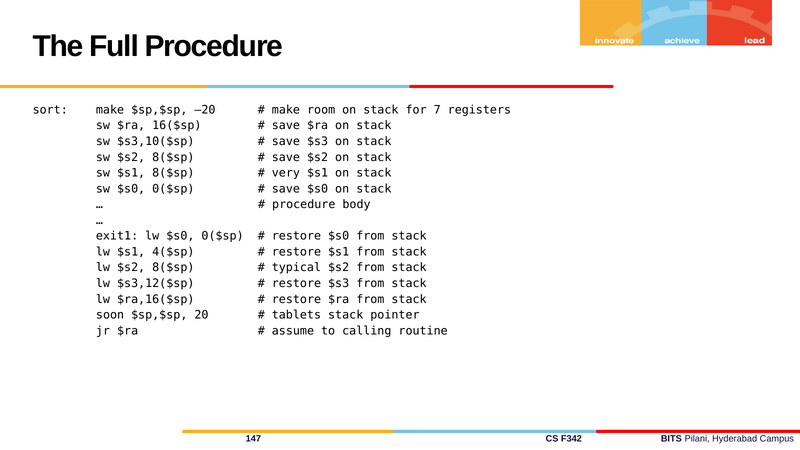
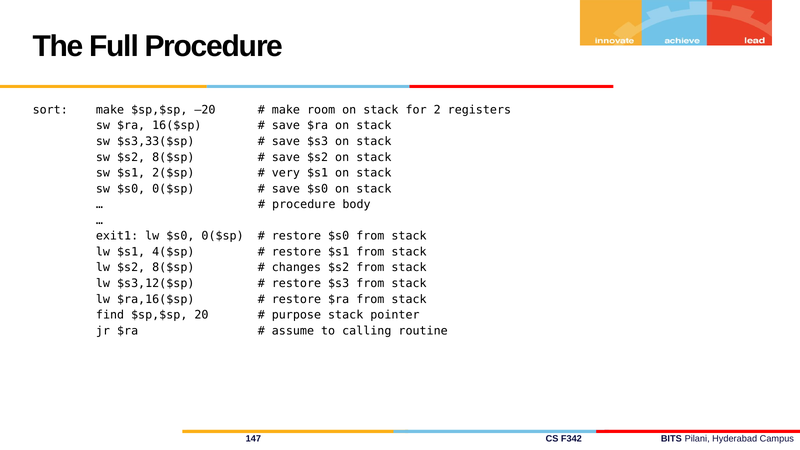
7: 7 -> 2 (437, 110)
$s3,10($sp: $s3,10($sp -> $s3,33($sp (156, 141)
$s1 8($sp: 8($sp -> 2($sp (173, 173)
typical: typical -> changes (296, 268)
soon: soon -> find (110, 315)
tablets: tablets -> purpose (296, 315)
